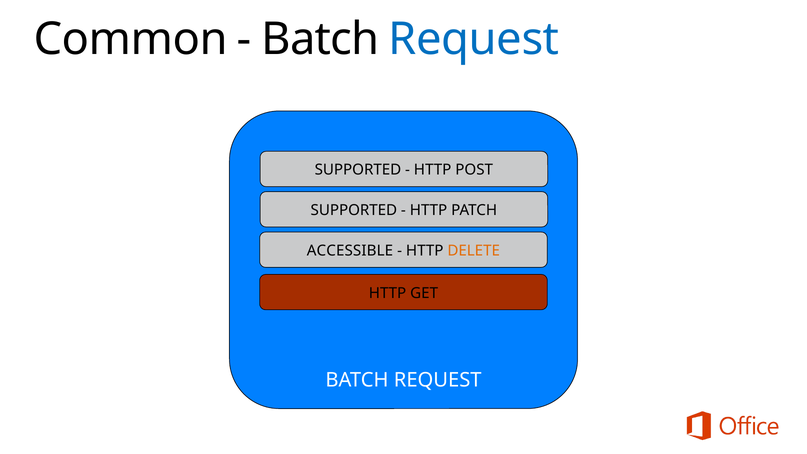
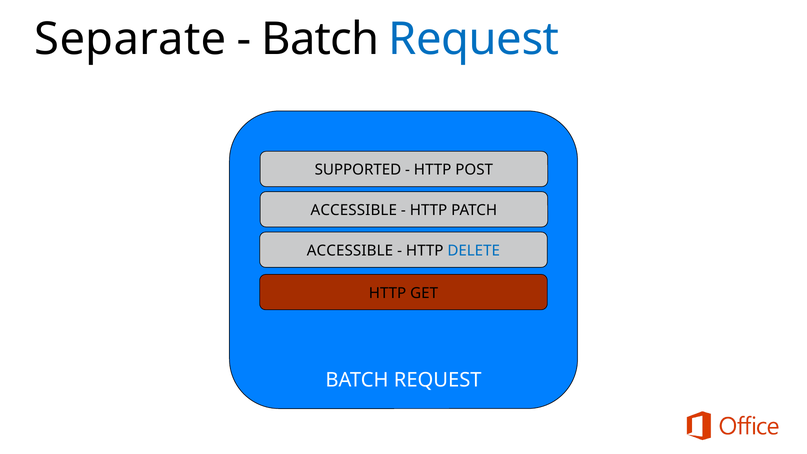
Common: Common -> Separate (130, 39)
SUPPORTED: SUPPORTED -> ACCESSIBLE (354, 210)
DELETE colour: orange -> blue (474, 251)
